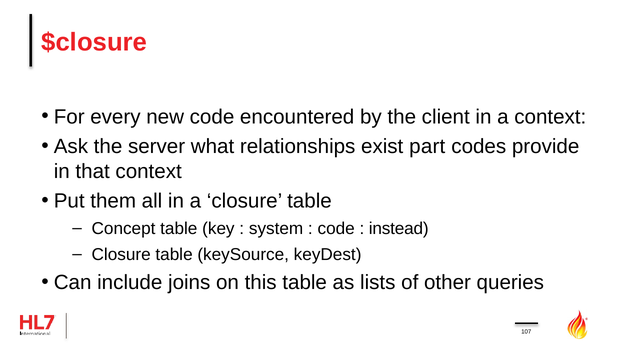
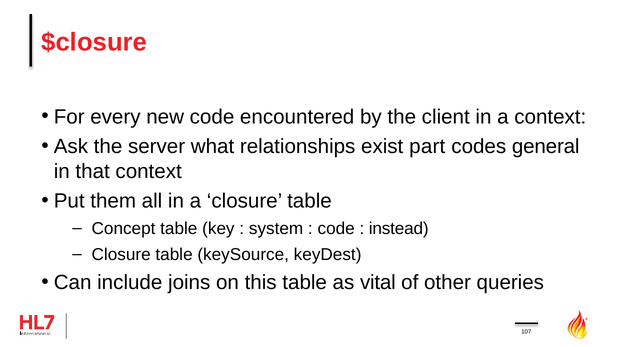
provide: provide -> general (546, 147)
lists: lists -> vital (378, 282)
